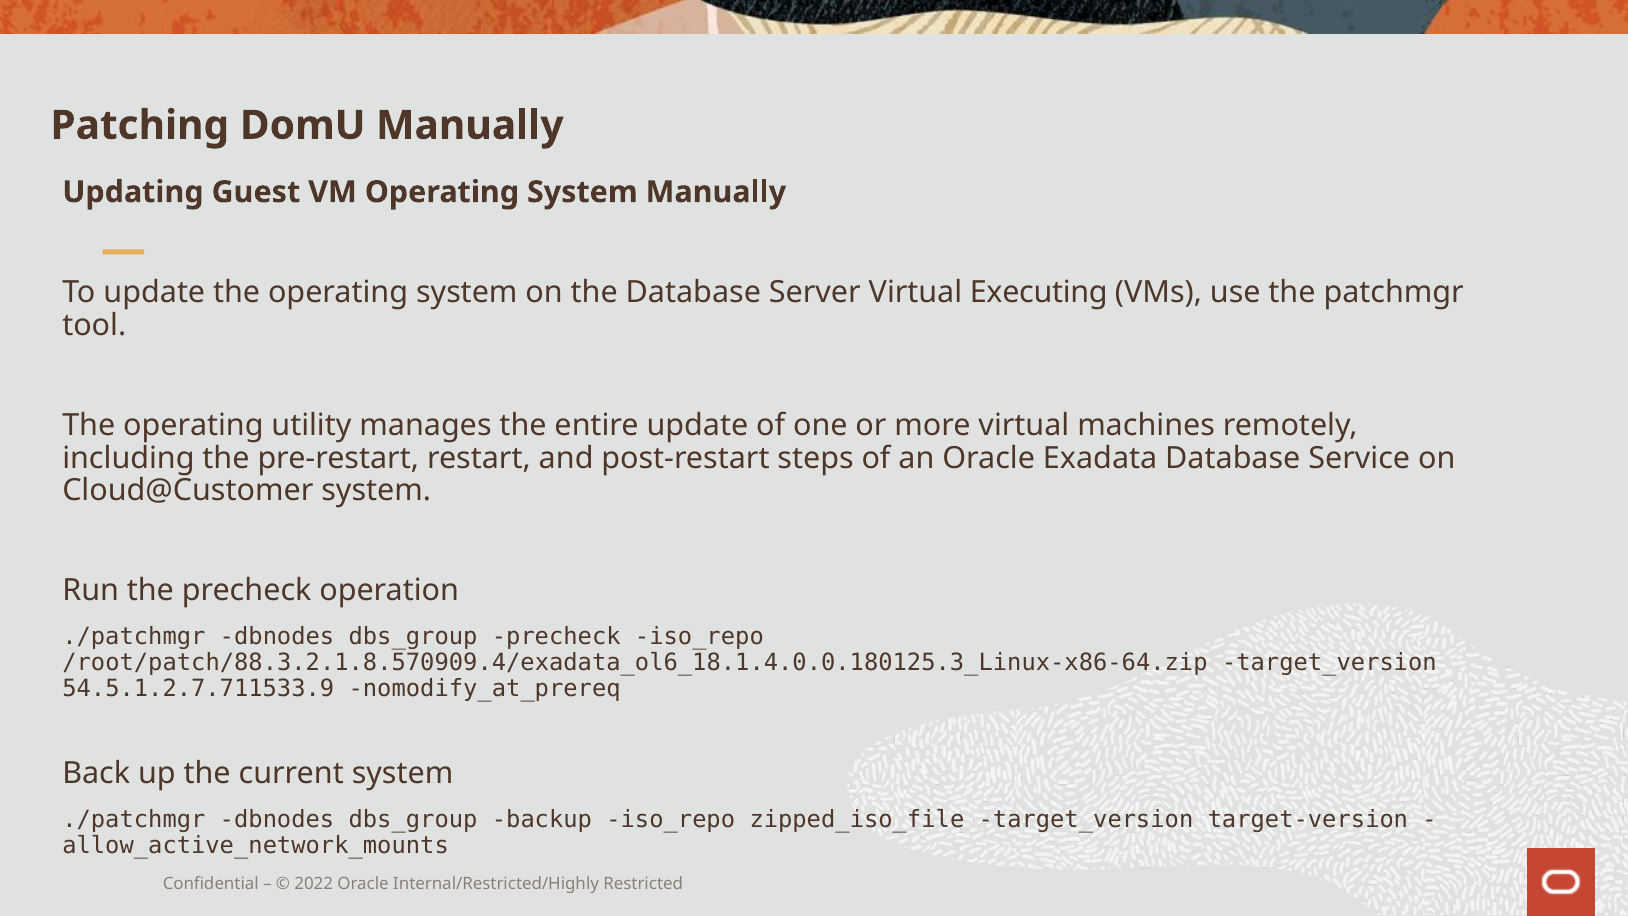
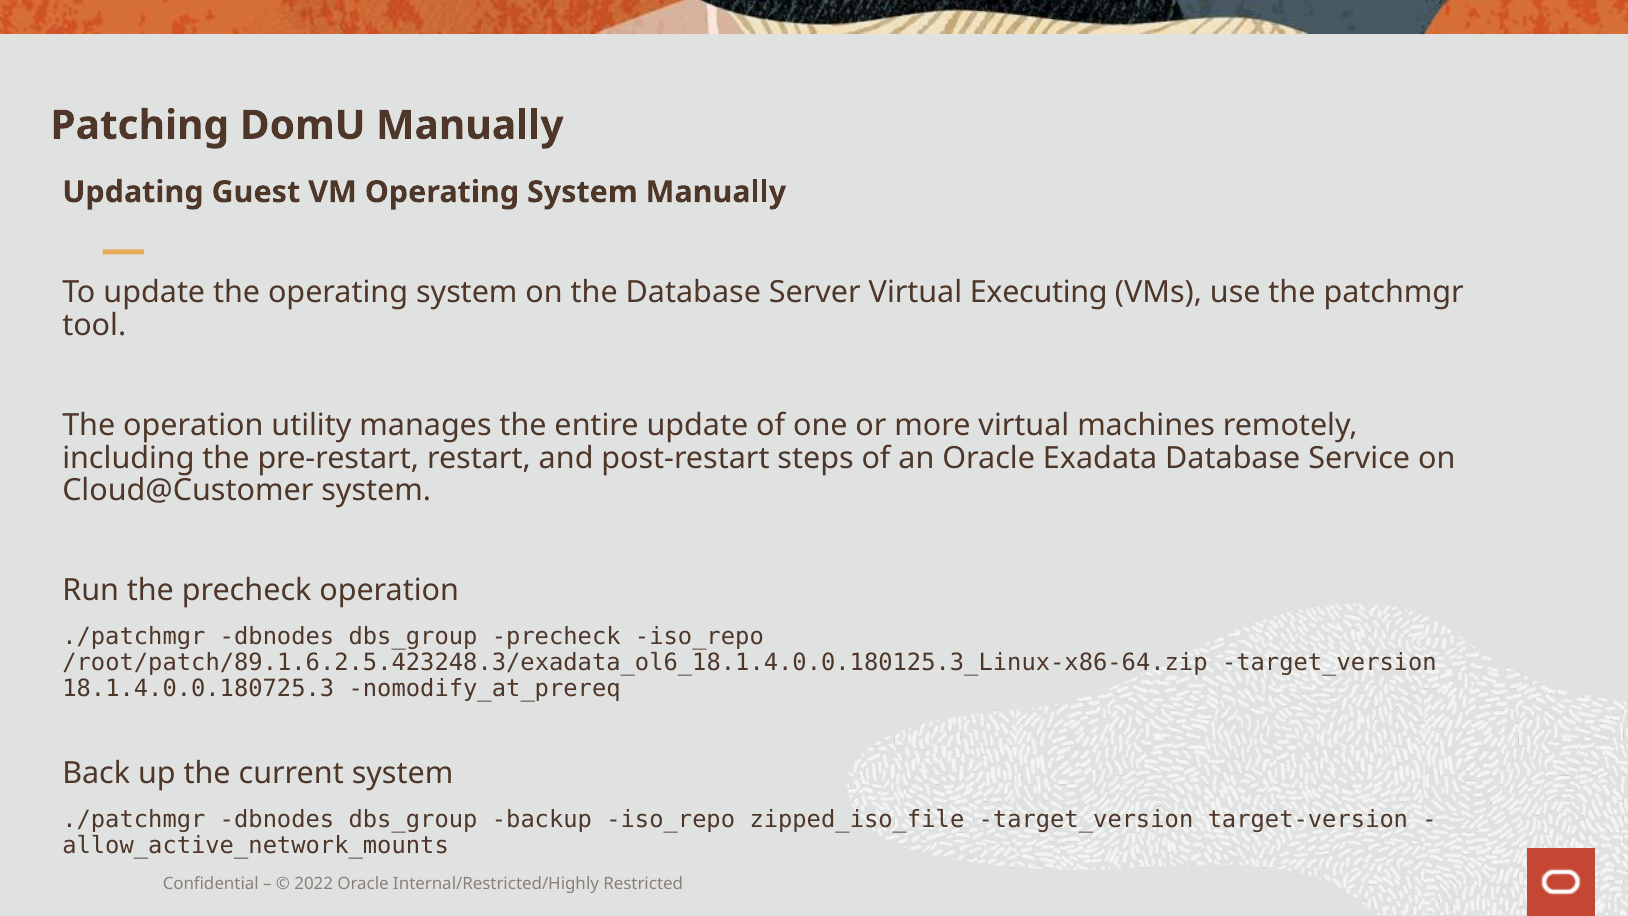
operating: operating -> operation (193, 425)
/root/patch/88.3.2.1.8.570909.4/exadata_ol6_18.1.4.0.0.180125.3_Linux-x86-64.zip: /root/patch/88.3.2.1.8.570909.4/exadata_ol6_18.1.4.0.0.180125.3_Linux-x86-64.zip -> /root/patch/89.1.6.2.5.423248.3/exadata_ol6_18.1.4.0.0.180125.3_Linux-x86-64.zip (635, 663)
54.5.1.2.7.711533.9: 54.5.1.2.7.711533.9 -> 18.1.4.0.0.180725.3 (198, 688)
